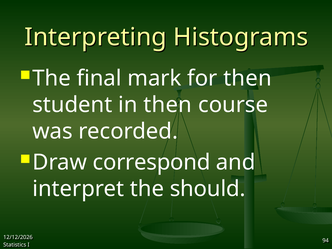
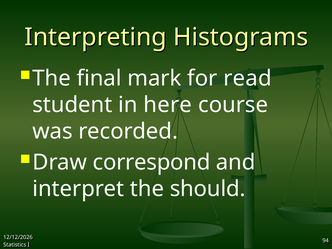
for then: then -> read (247, 78)
in then: then -> here (168, 105)
